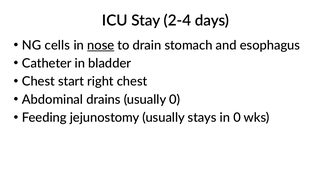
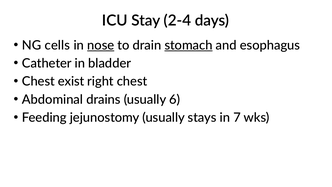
stomach underline: none -> present (189, 45)
start: start -> exist (71, 81)
usually 0: 0 -> 6 (175, 99)
in 0: 0 -> 7 (237, 118)
